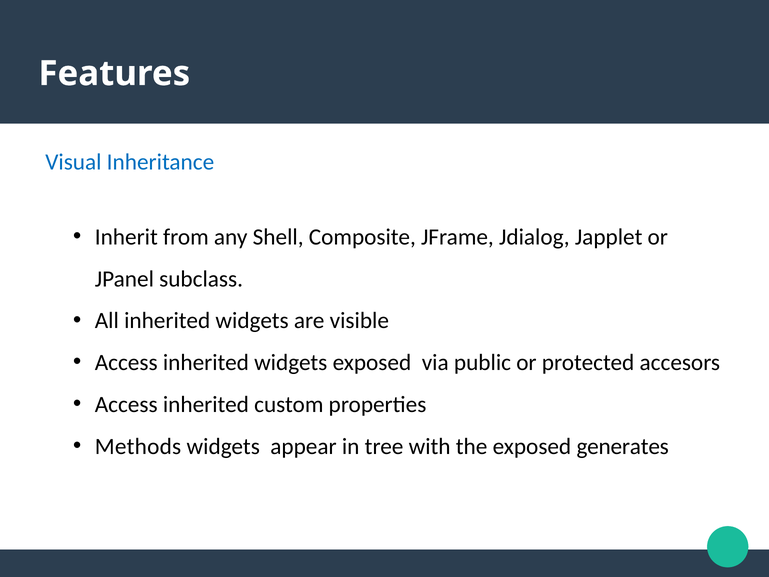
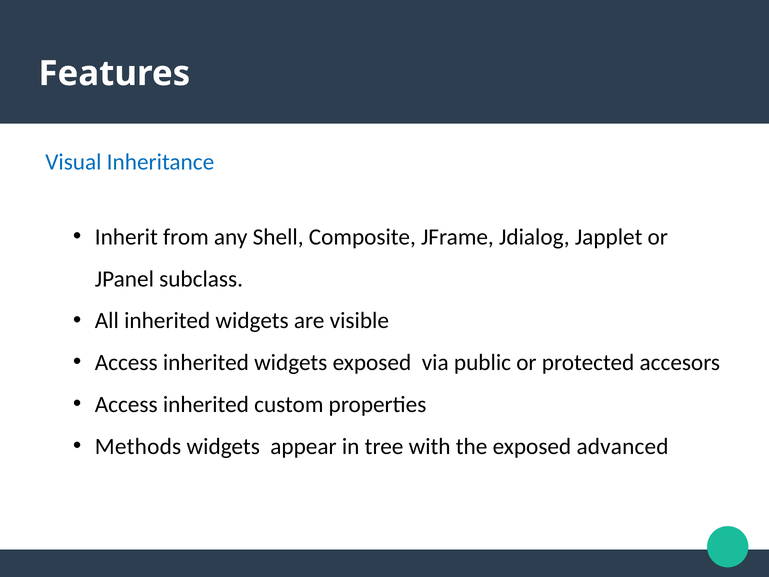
generates: generates -> advanced (622, 446)
